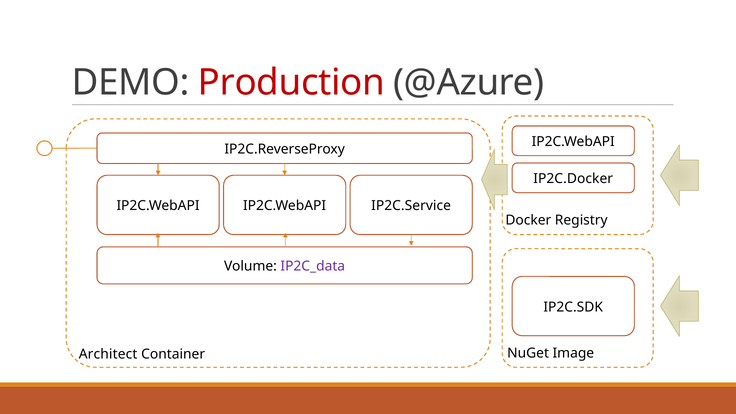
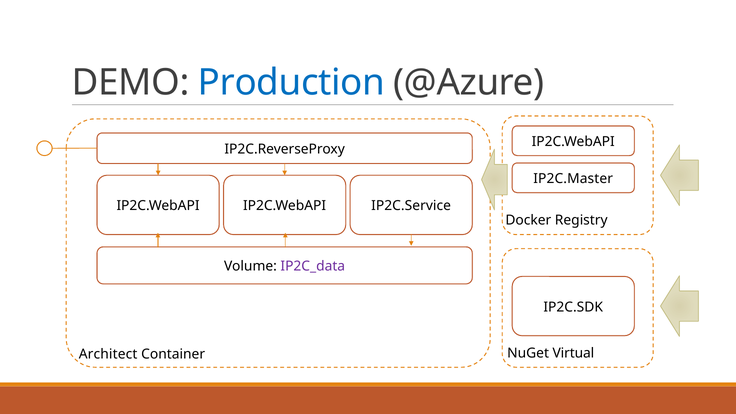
Production colour: red -> blue (291, 82)
IP2C.Docker: IP2C.Docker -> IP2C.Master (573, 179)
Image: Image -> Virtual (573, 353)
